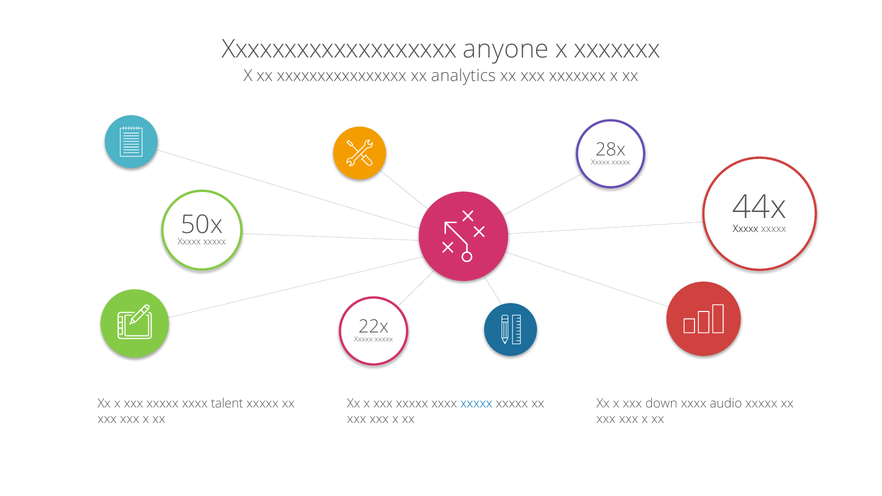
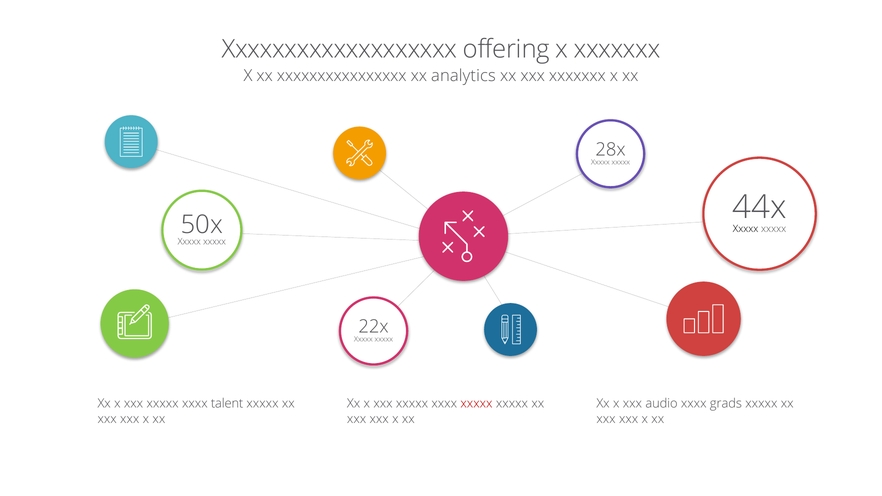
anyone: anyone -> offering (506, 49)
xxxxx colour: blue -> red (476, 404)
down: down -> audio (662, 404)
audio: audio -> grads (726, 404)
